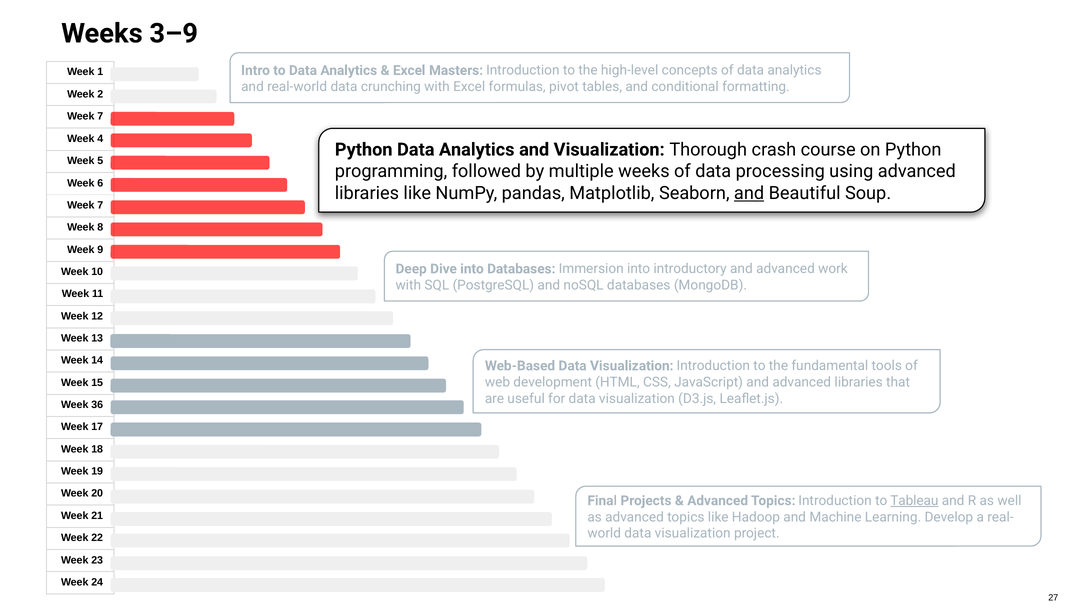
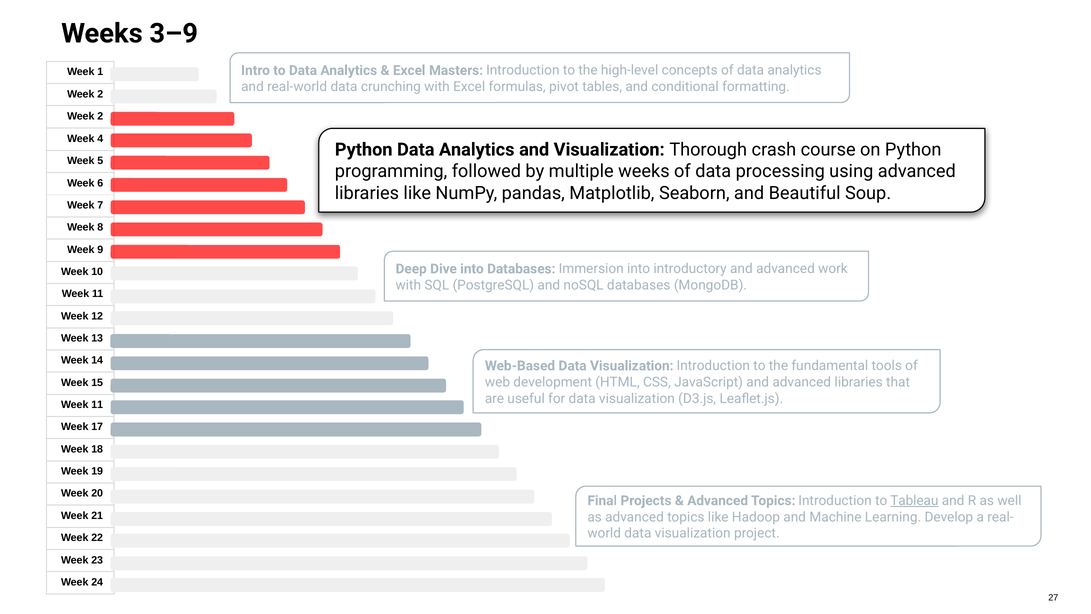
7: 7 -> 2 (100, 116)
and underline: present -> none (749, 193)
36: 36 -> 11 (97, 405)
